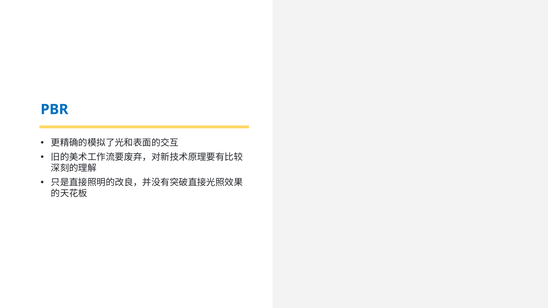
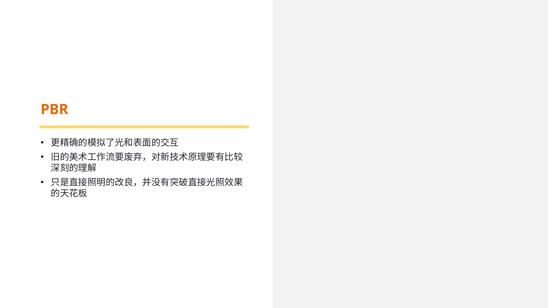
PBR colour: blue -> orange (54, 110)
